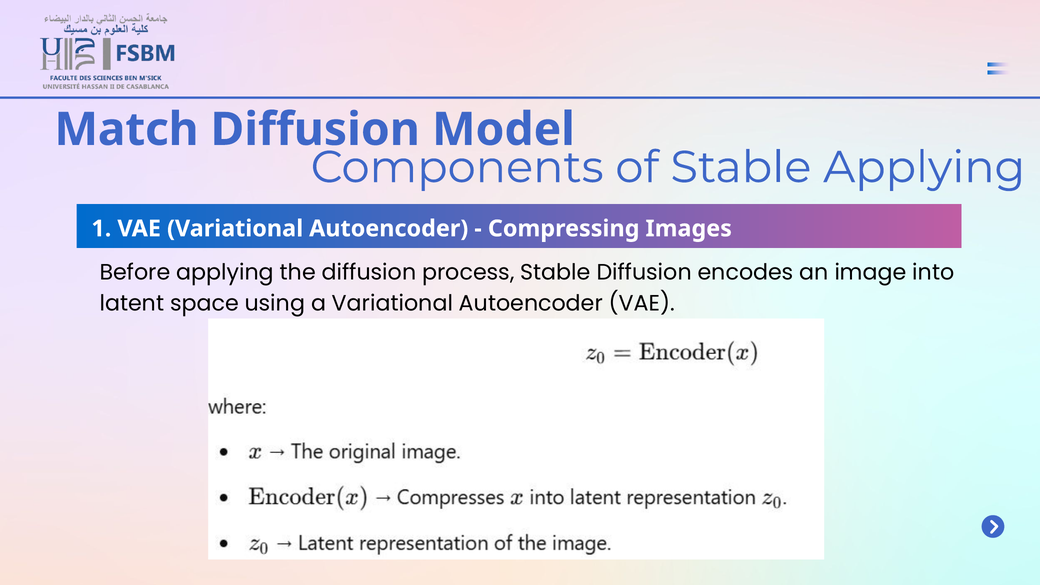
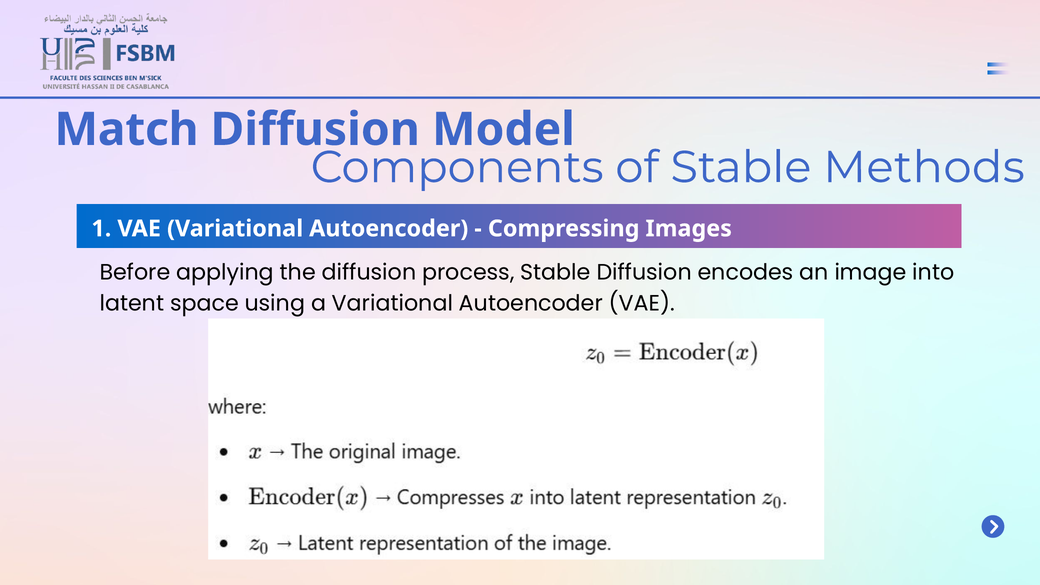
Stable Applying: Applying -> Methods (924, 167)
